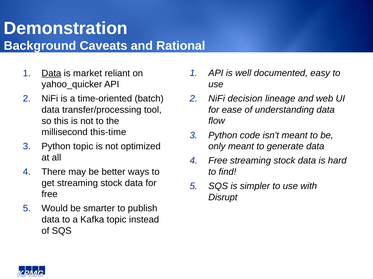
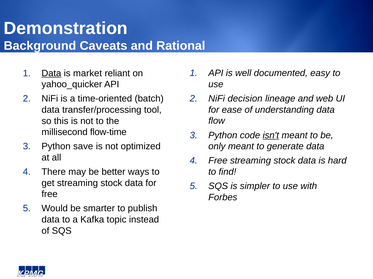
this-time: this-time -> flow-time (108, 132)
isn't underline: none -> present (271, 136)
Python topic: topic -> save (83, 147)
Disrupt: Disrupt -> Forbes (223, 198)
